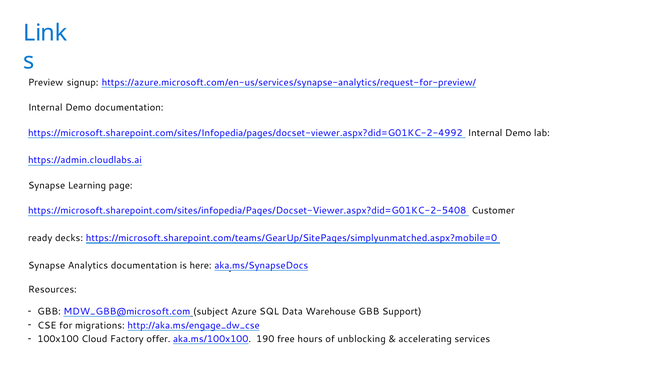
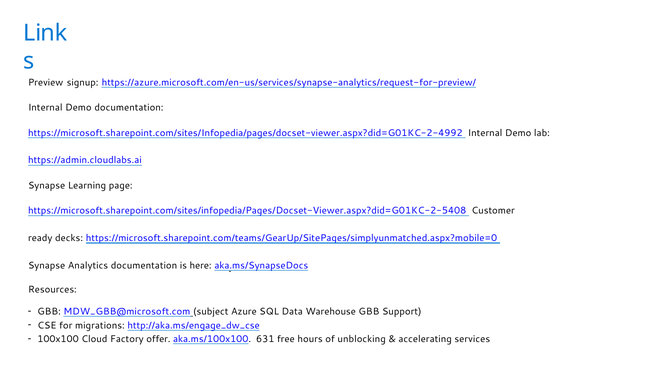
190: 190 -> 631 (265, 339)
